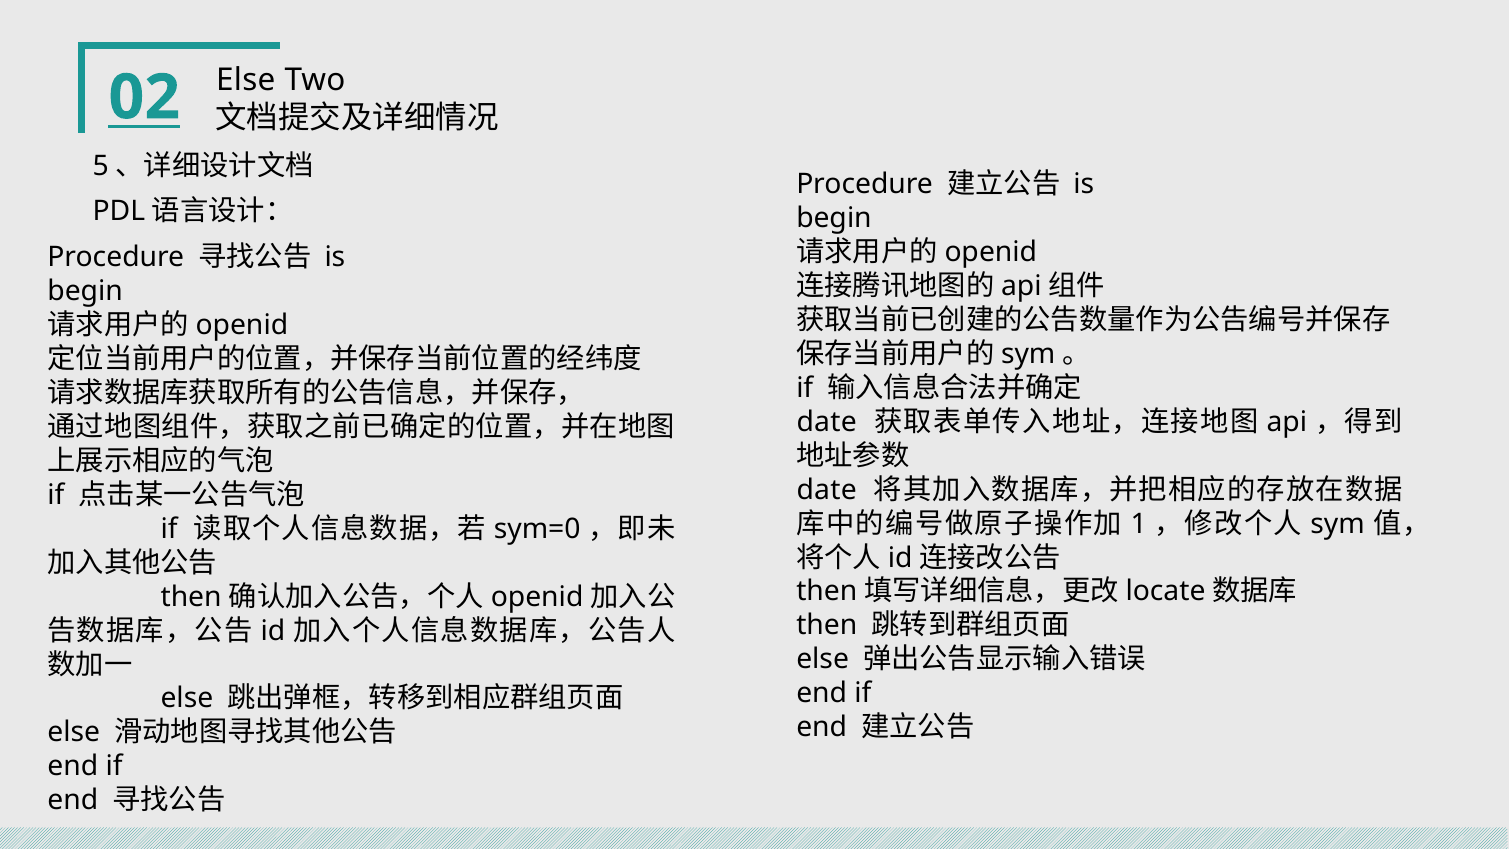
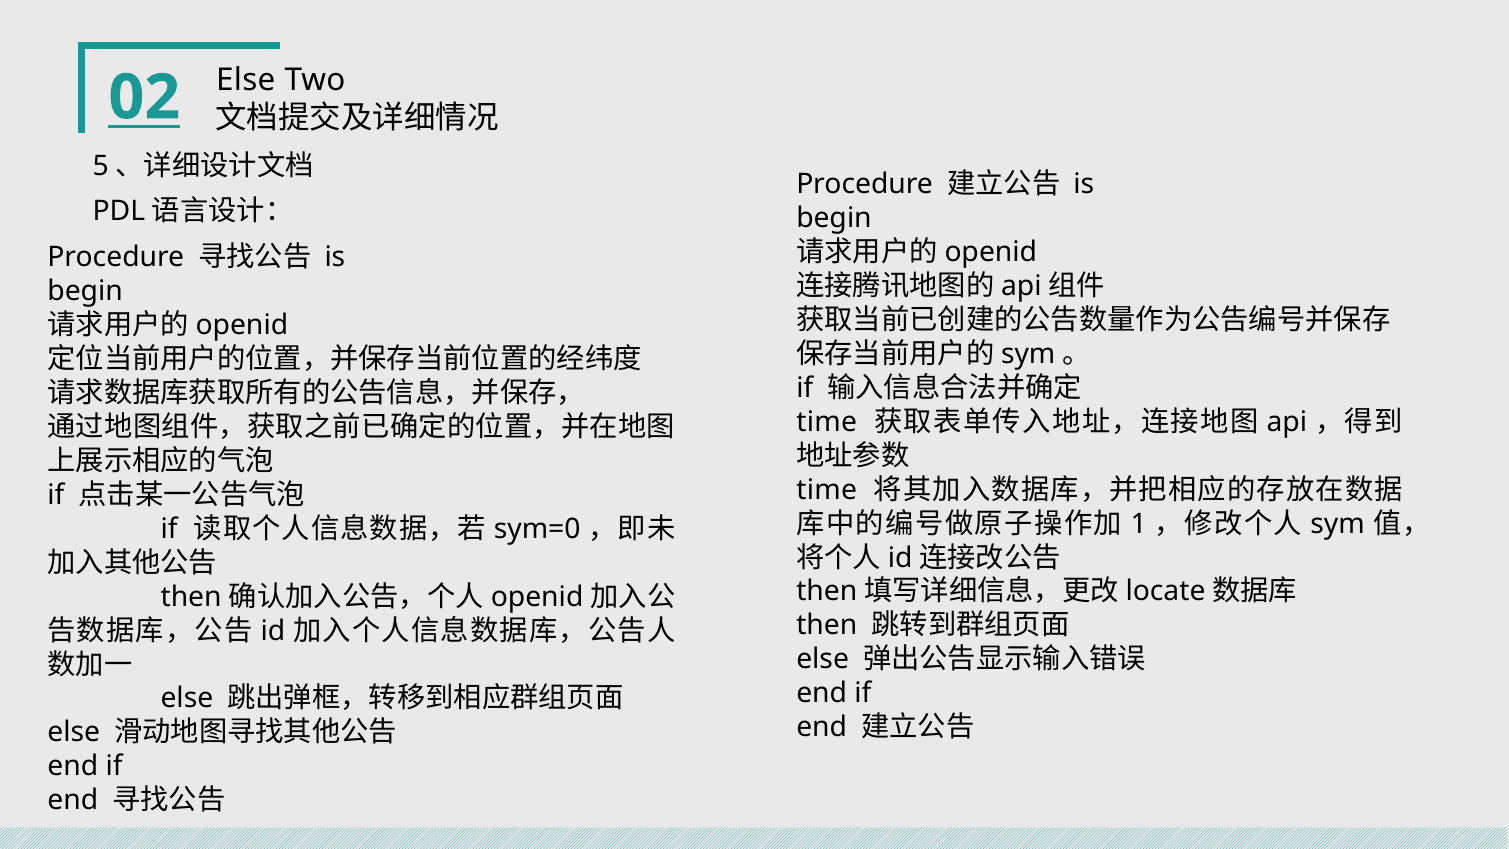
date: date -> time (827, 422)
date: date -> time (827, 490)
